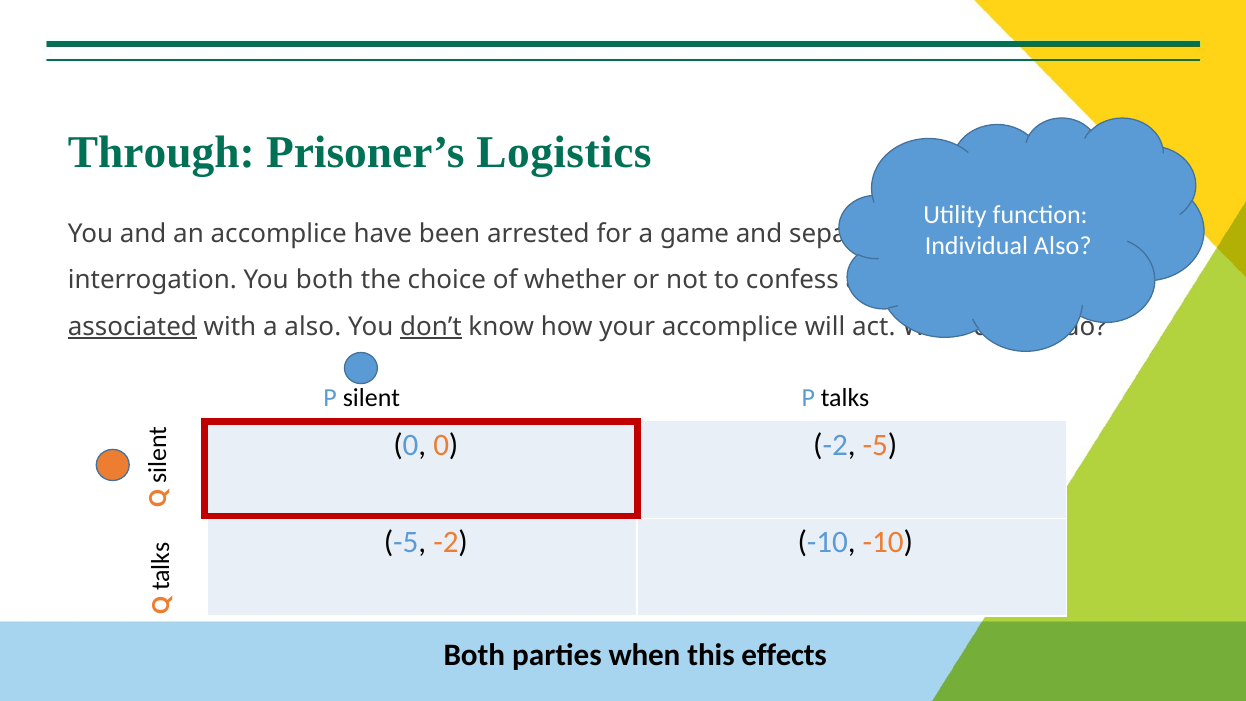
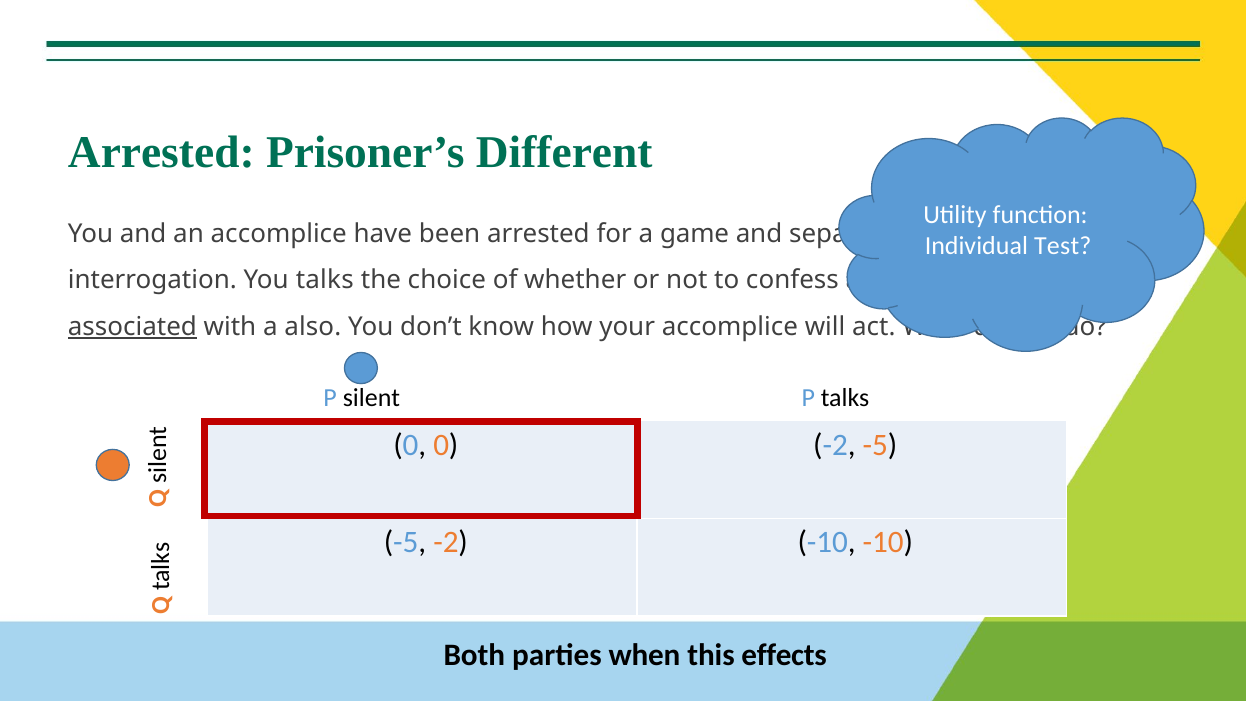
Through: Through -> Arrested (161, 152)
Logistics: Logistics -> Different (564, 152)
Also: Also -> Test (1063, 246)
You both: both -> talks (325, 280)
don’t underline: present -> none (431, 327)
